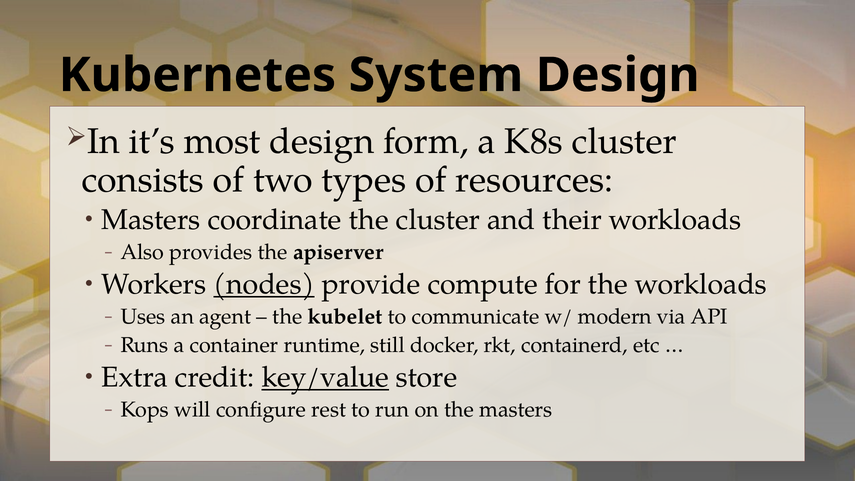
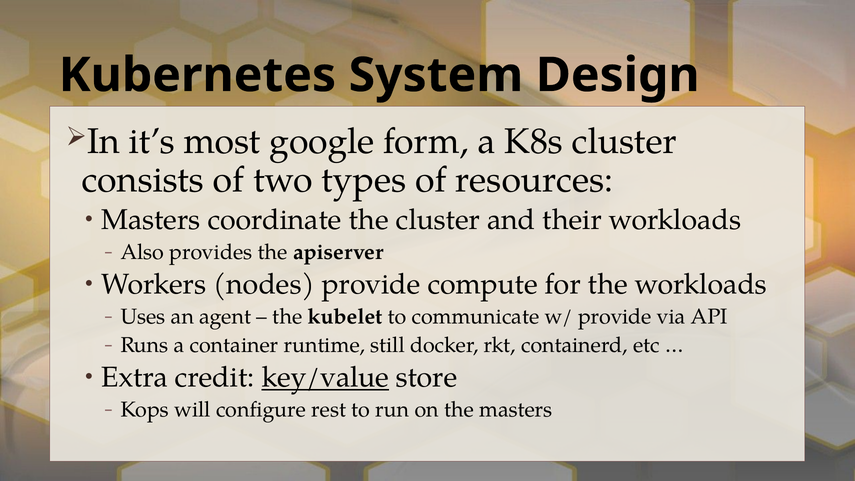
most design: design -> google (322, 141)
nodes underline: present -> none (264, 285)
w/ modern: modern -> provide (615, 317)
